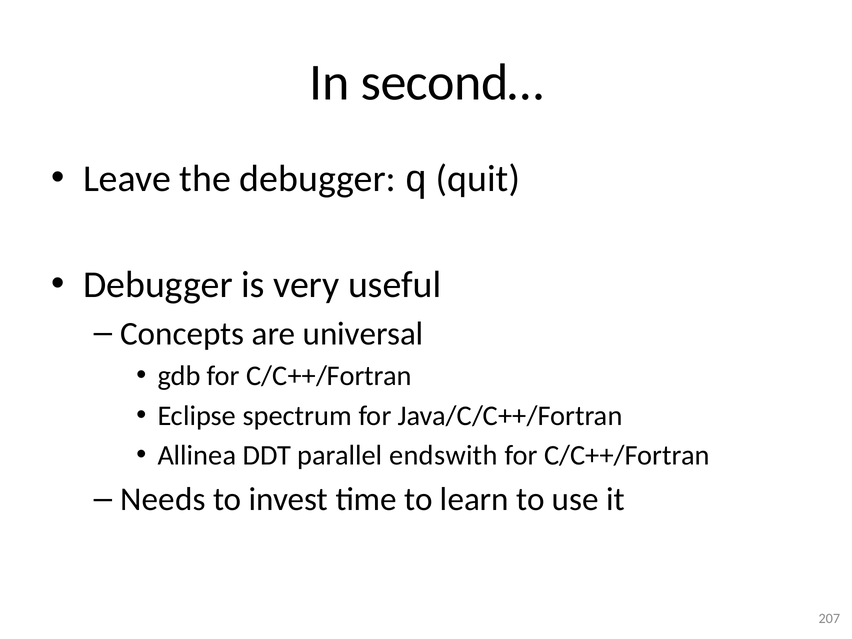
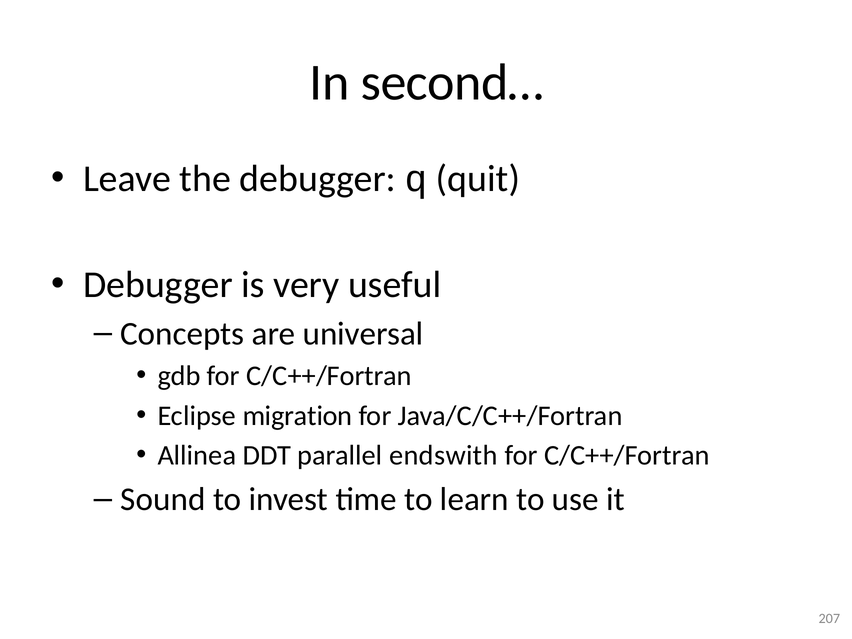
spectrum: spectrum -> migration (297, 416)
Needs: Needs -> Sound (163, 499)
